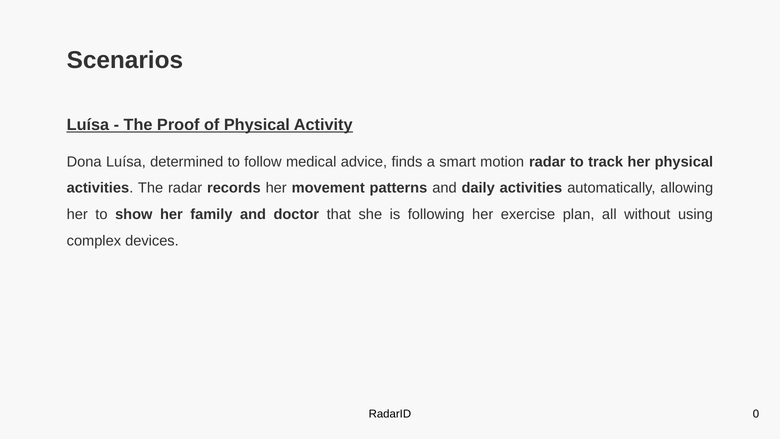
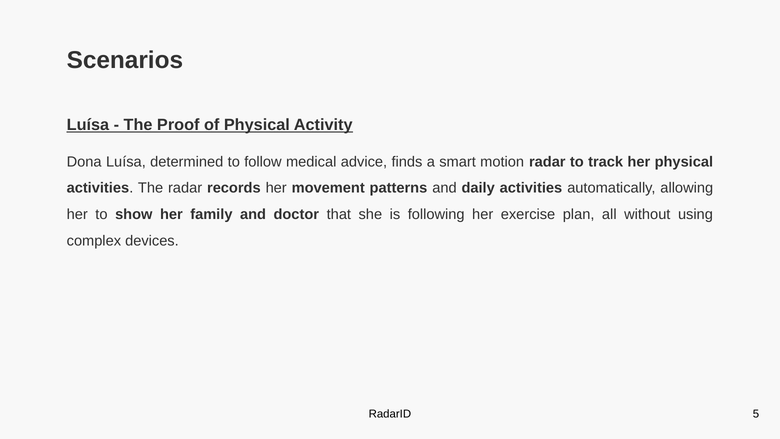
0: 0 -> 5 (756, 414)
